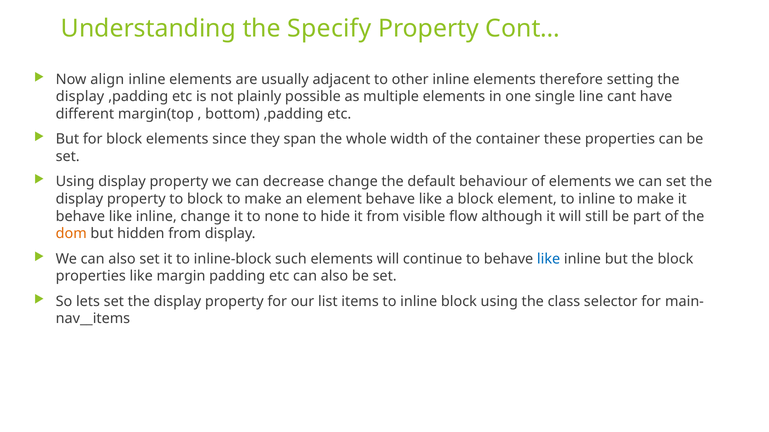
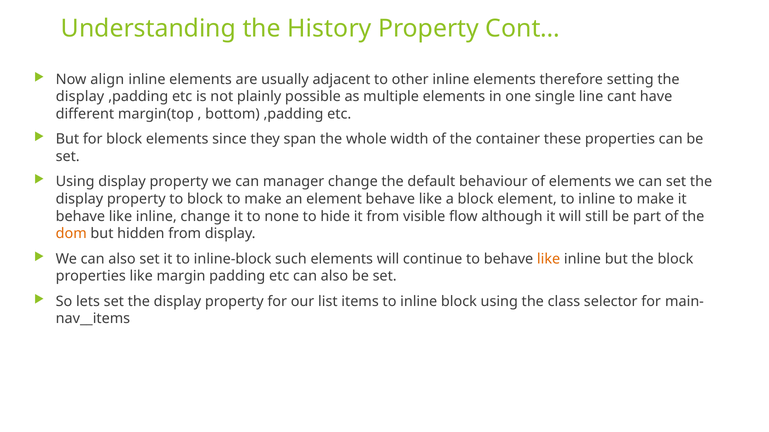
Specify: Specify -> History (329, 28)
decrease: decrease -> manager (294, 182)
like colour: blue -> orange (549, 259)
